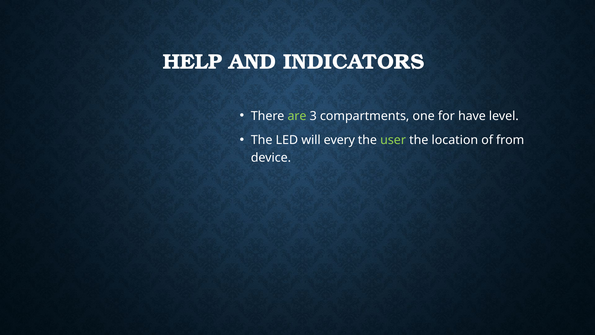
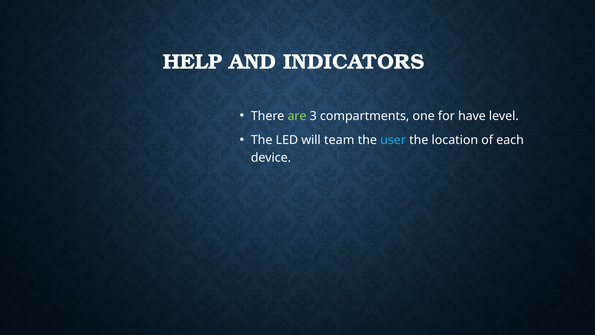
every: every -> team (339, 140)
user colour: light green -> light blue (393, 140)
from: from -> each (510, 140)
